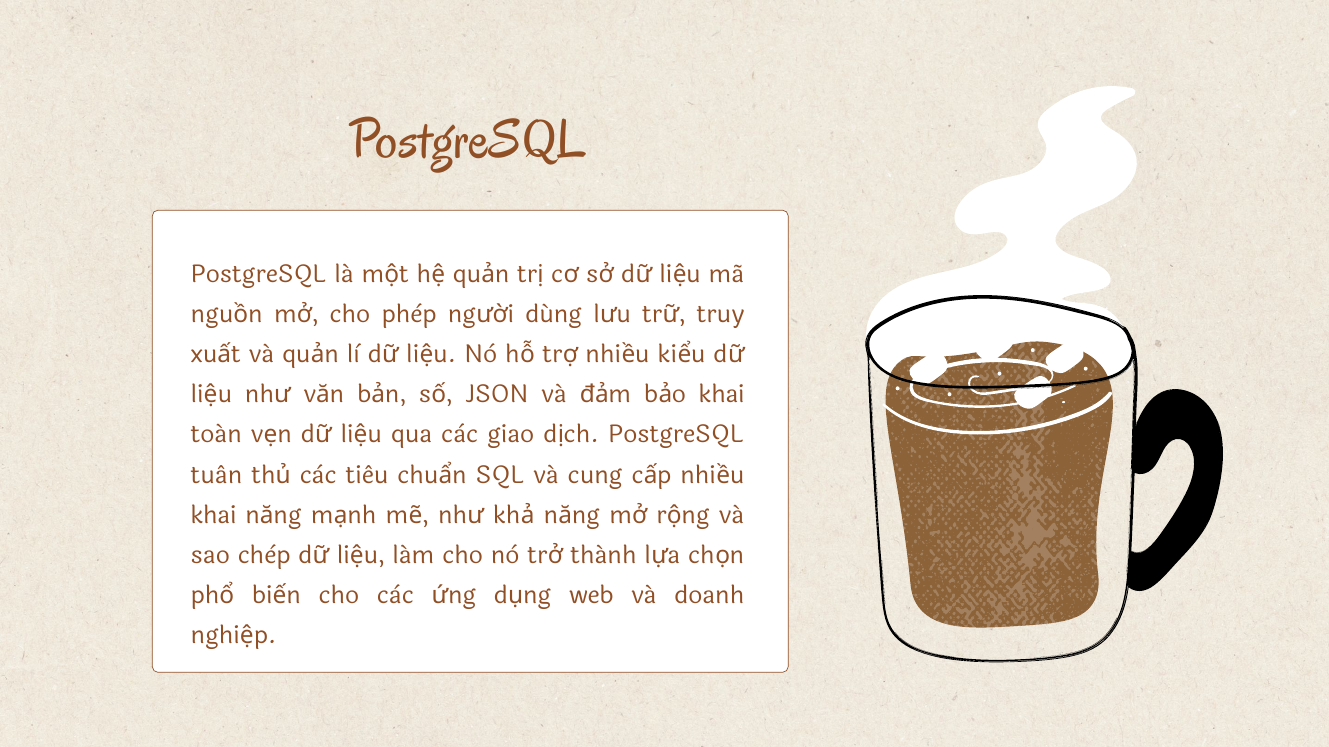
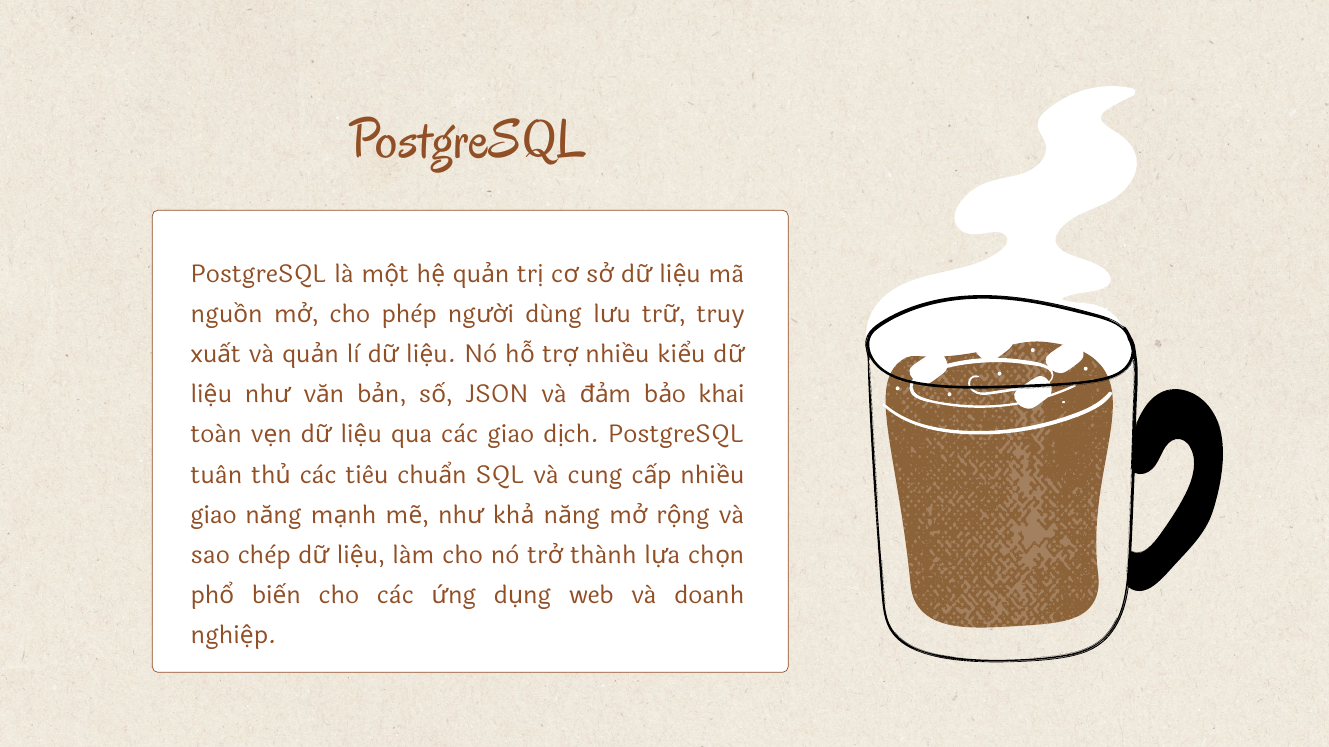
khai: khai -> giao (213, 515)
